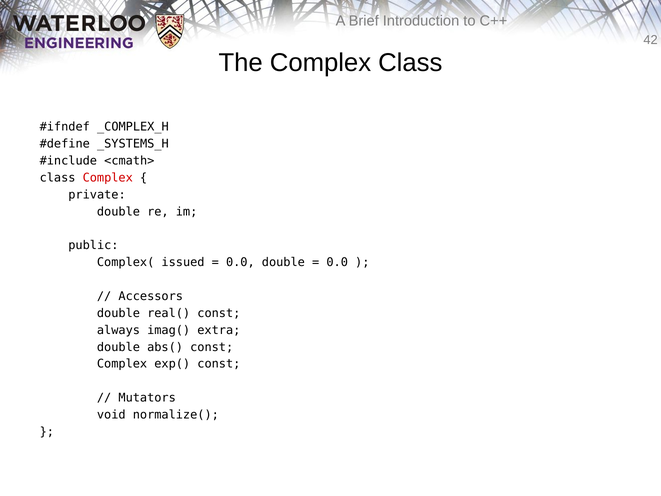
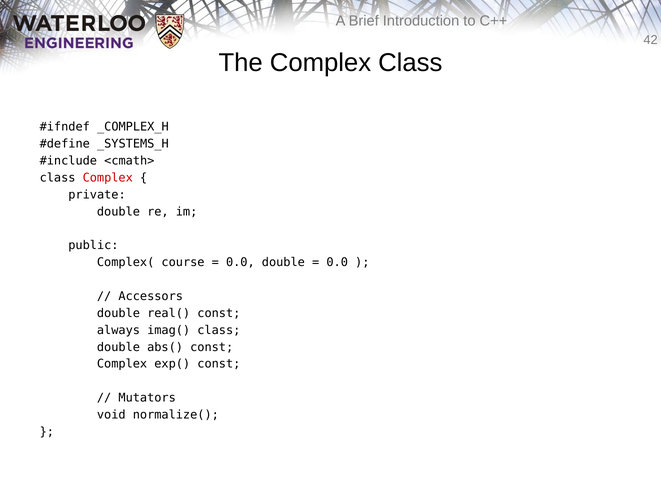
issued: issued -> course (183, 262)
imag( extra: extra -> class (219, 330)
